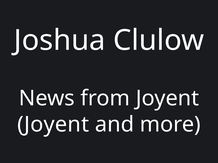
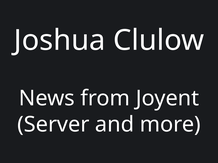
Joyent: Joyent -> Server (53, 125)
